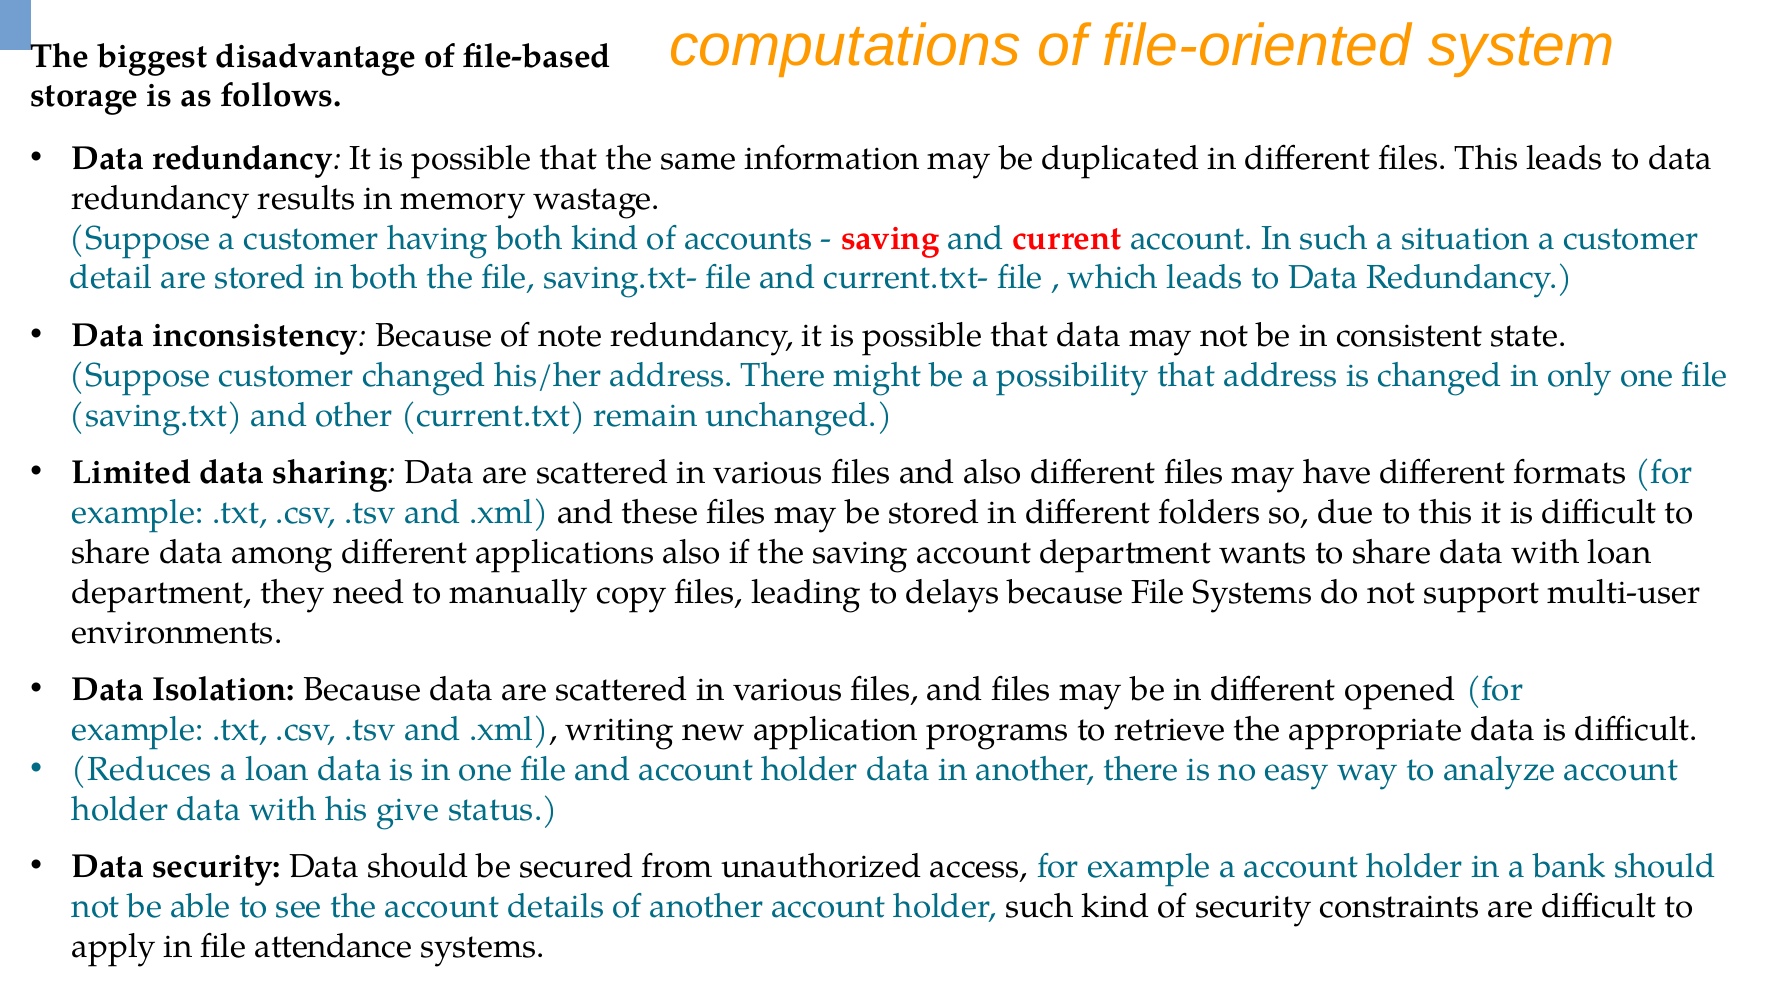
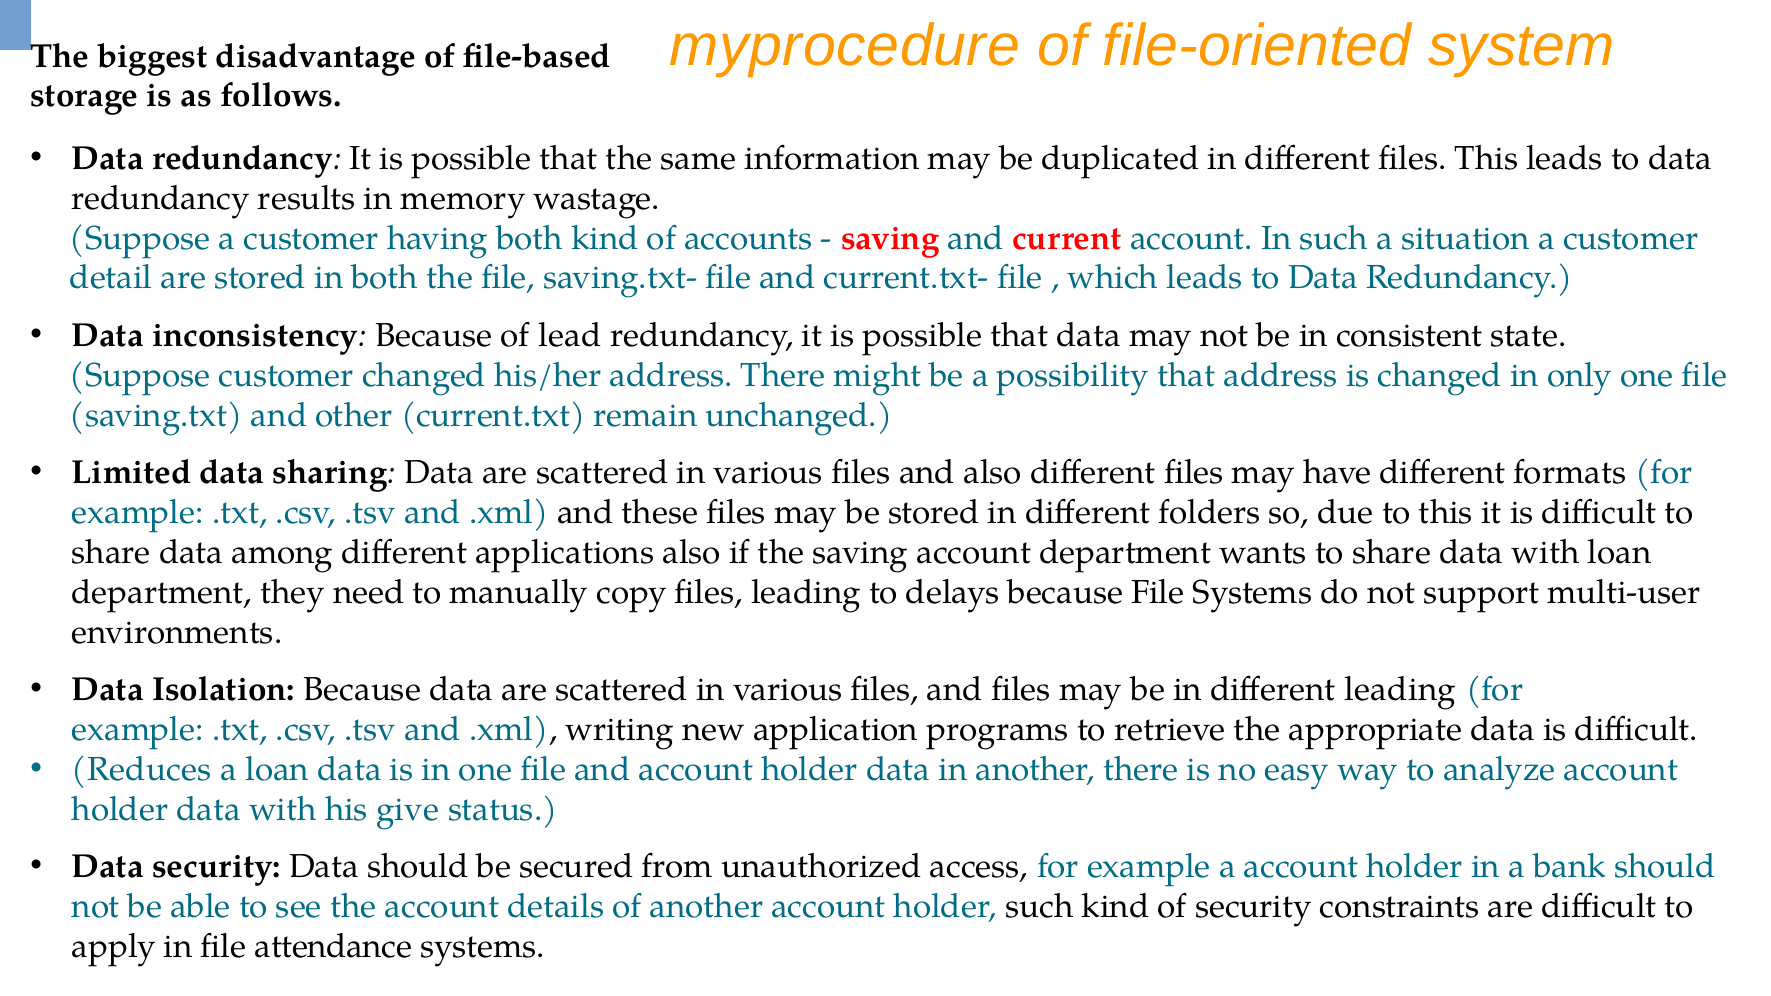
computations: computations -> myprocedure (845, 46)
note: note -> lead (570, 336)
different opened: opened -> leading (1400, 690)
